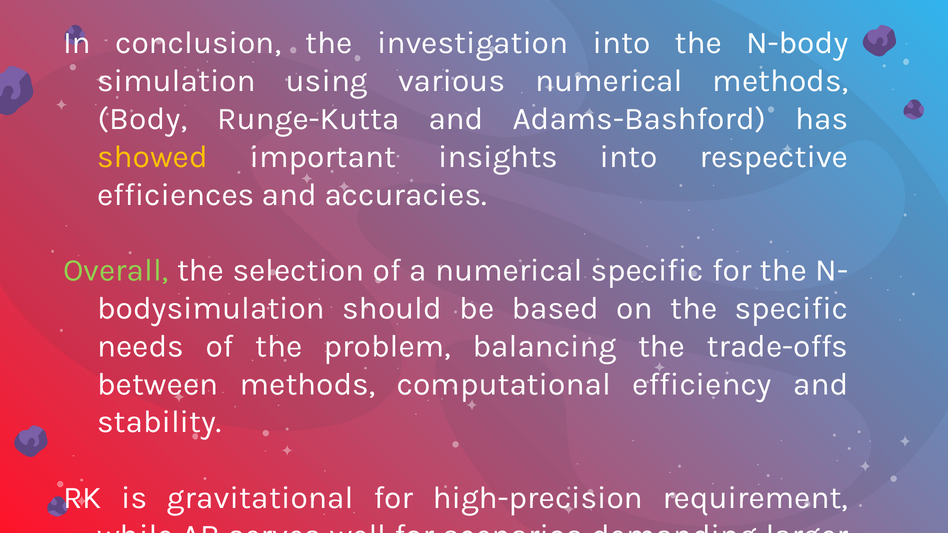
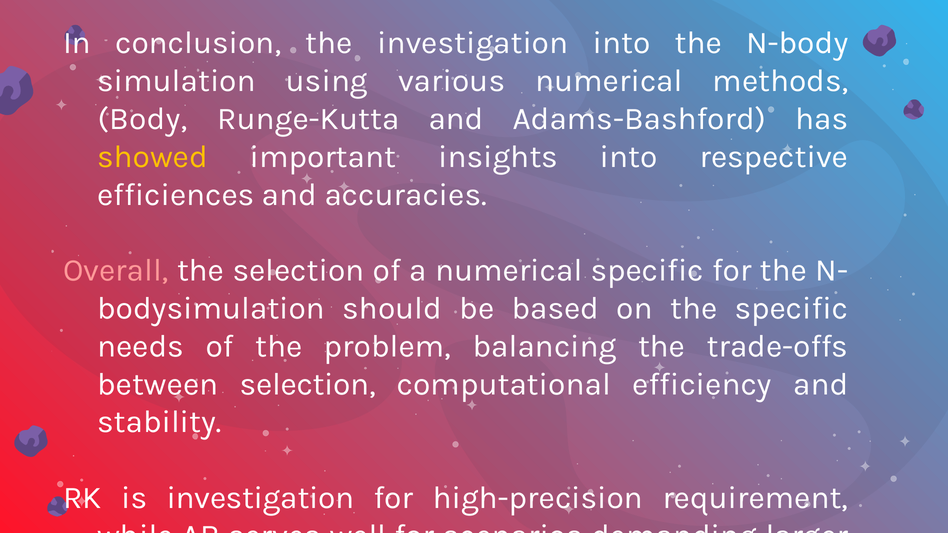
Overall colour: light green -> pink (116, 271)
between methods: methods -> selection (308, 384)
is gravitational: gravitational -> investigation (260, 498)
